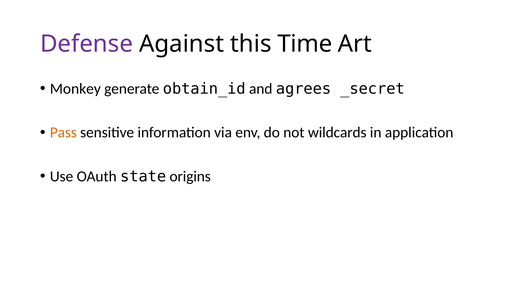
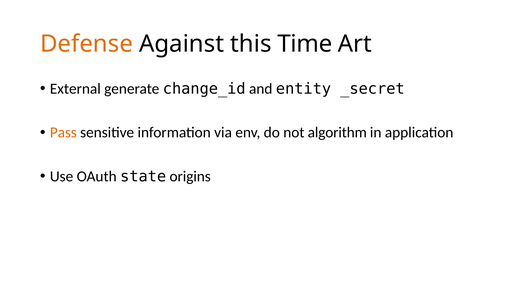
Defense colour: purple -> orange (86, 44)
Monkey: Monkey -> External (75, 89)
obtain_id: obtain_id -> change_id (204, 89)
agrees: agrees -> entity (303, 89)
wildcards: wildcards -> algorithm (337, 133)
